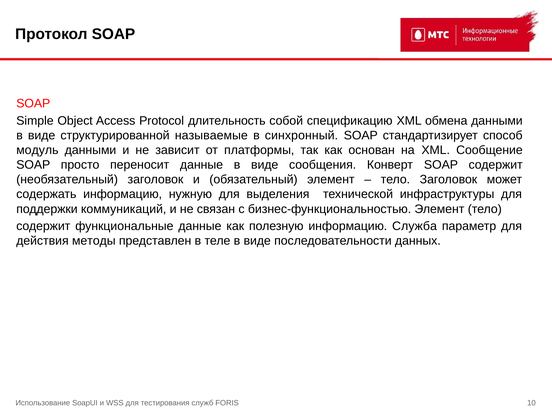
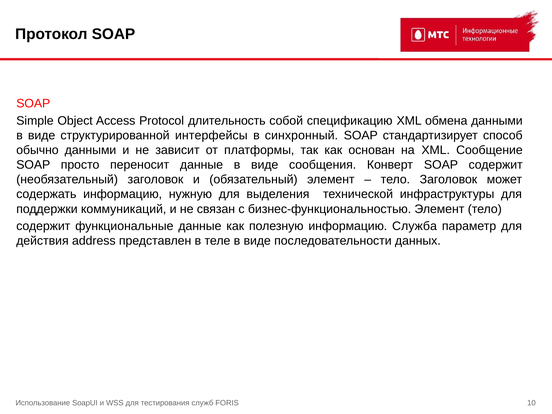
называемые: называемые -> интерфейсы (211, 135)
модуль: модуль -> обычно (37, 150)
методы: методы -> address (94, 241)
